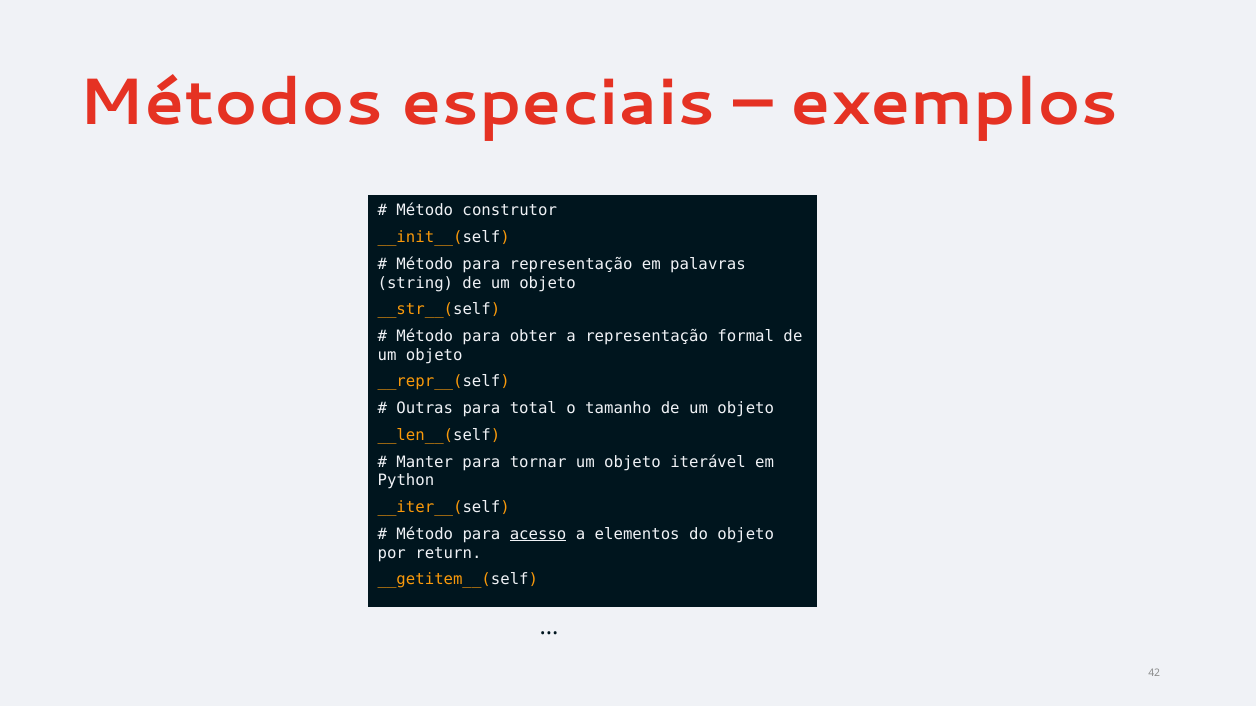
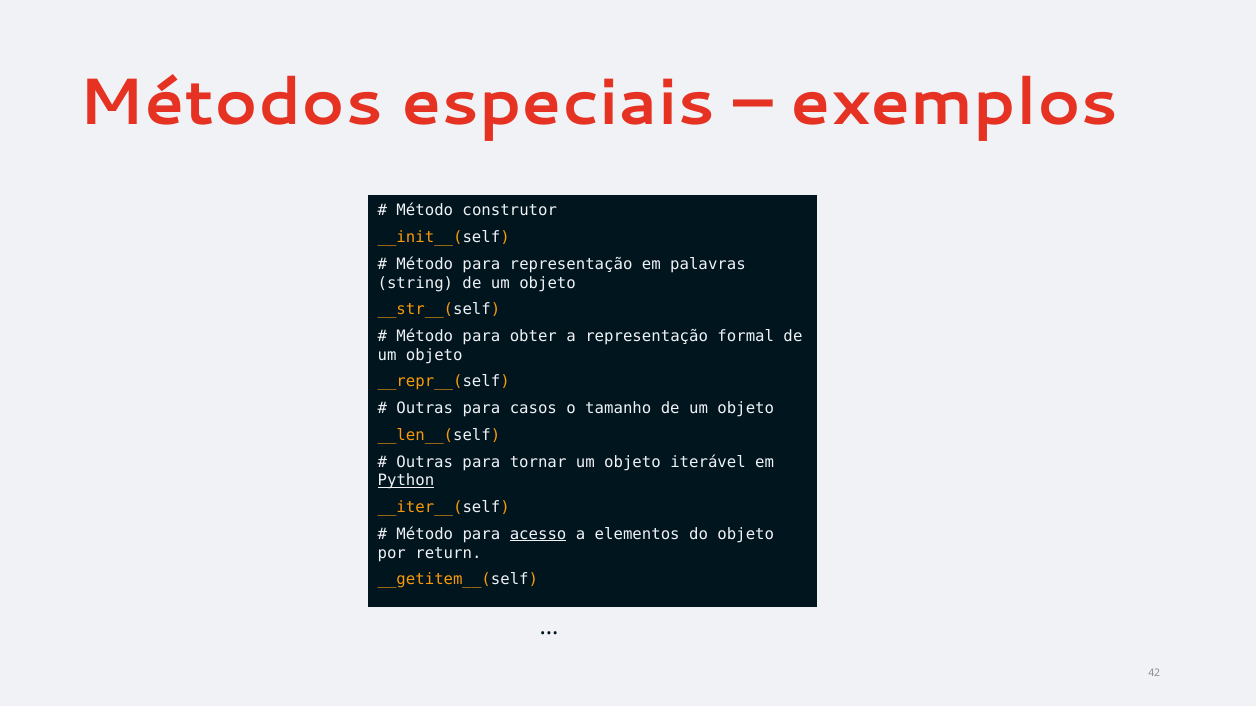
total: total -> casos (533, 409)
Manter: Manter -> Outras (425, 462)
Python underline: none -> present (406, 481)
